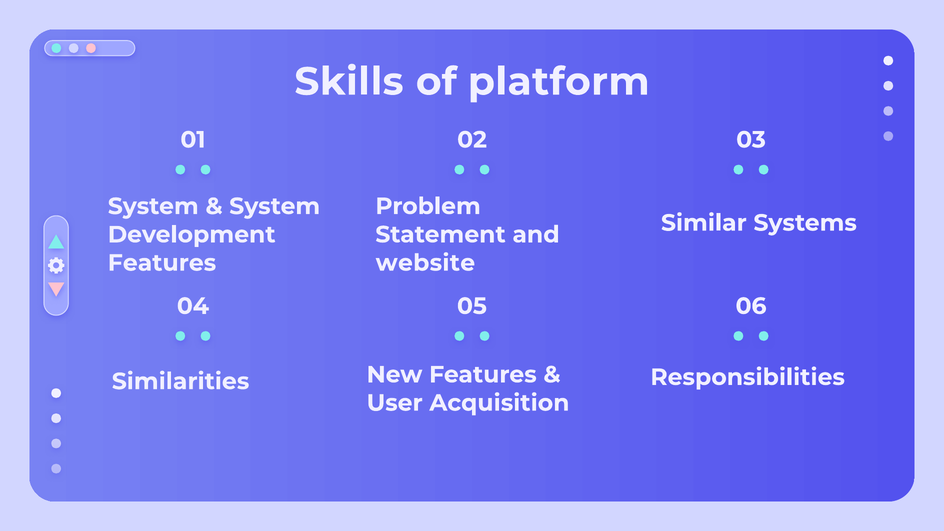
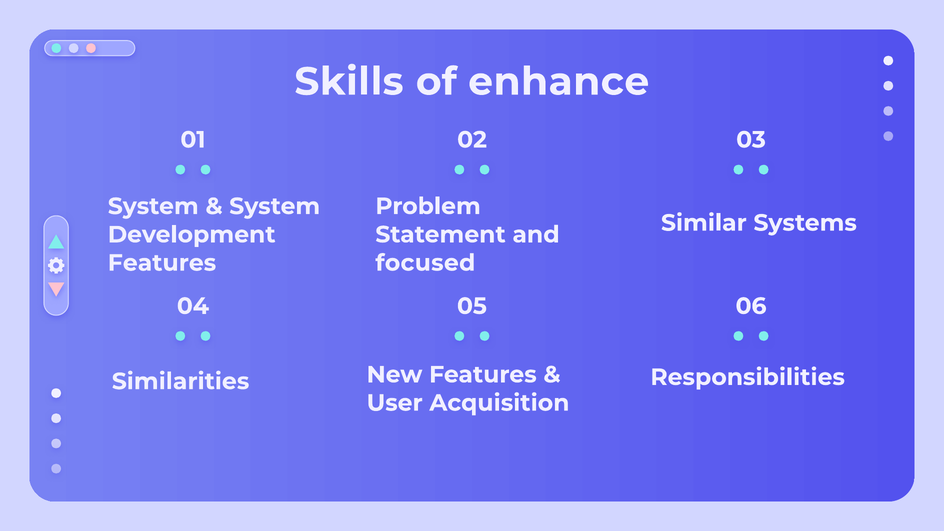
platform: platform -> enhance (559, 82)
website: website -> focused (425, 263)
